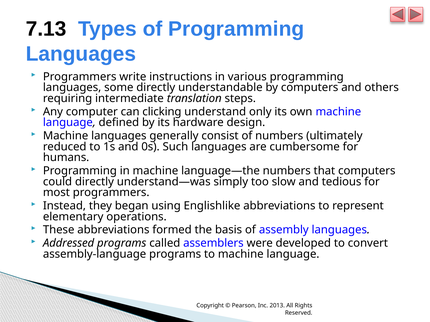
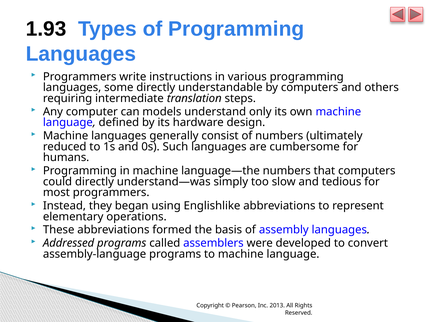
7.13: 7.13 -> 1.93 (46, 29)
clicking: clicking -> models (162, 112)
